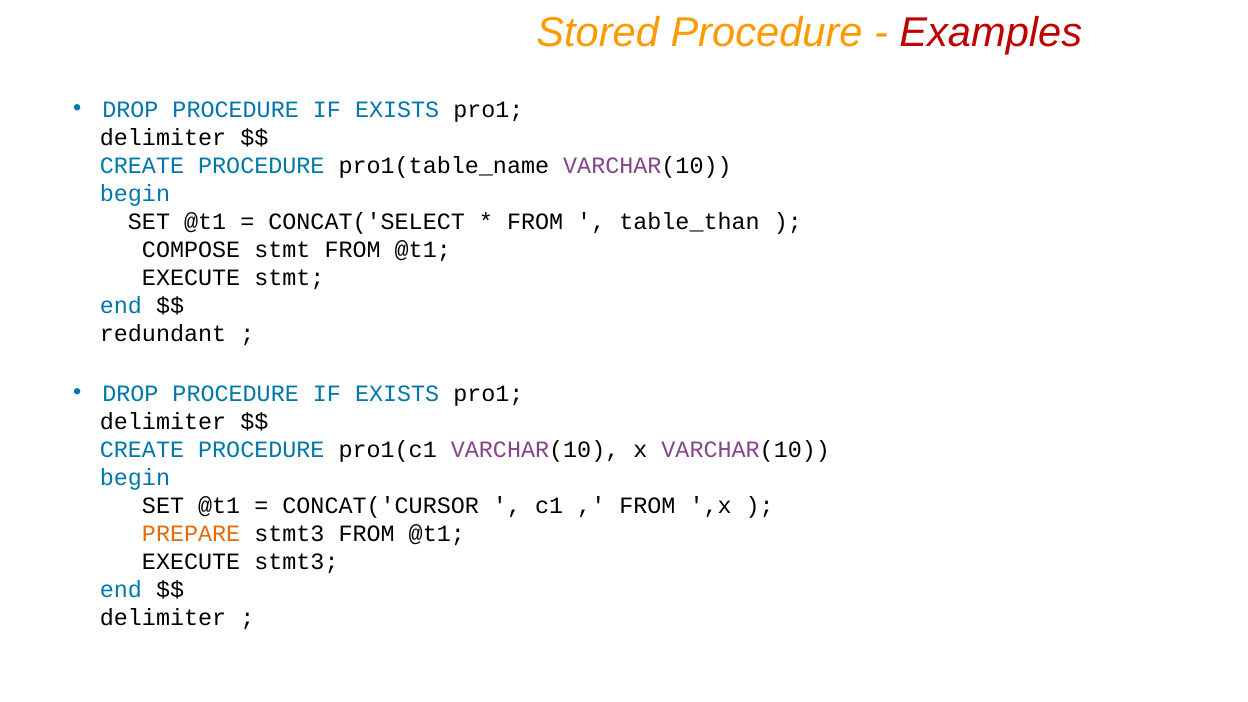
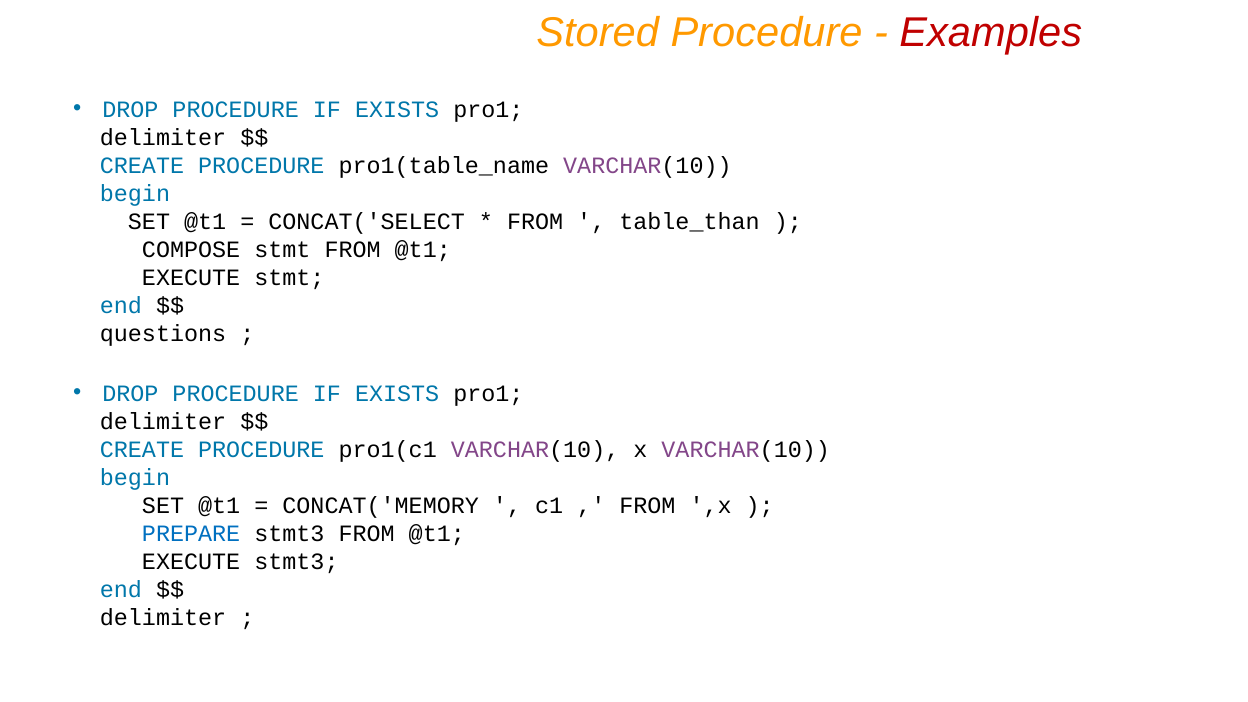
redundant: redundant -> questions (163, 334)
CONCAT('CURSOR: CONCAT('CURSOR -> CONCAT('MEMORY (381, 506)
PREPARE colour: orange -> blue (191, 534)
